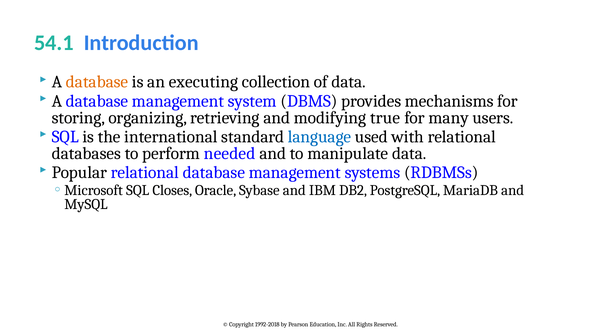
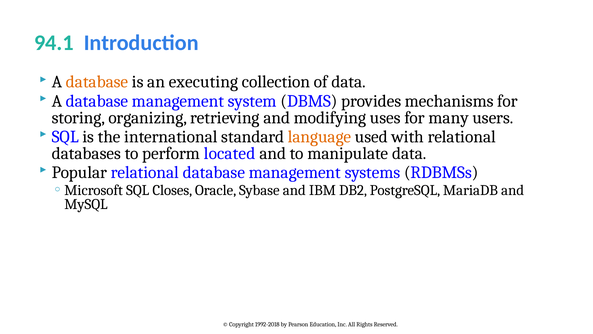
54.1: 54.1 -> 94.1 (54, 43)
true: true -> uses (385, 118)
language colour: blue -> orange (320, 137)
needed: needed -> located (230, 153)
